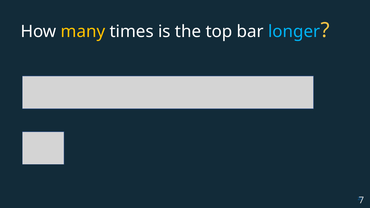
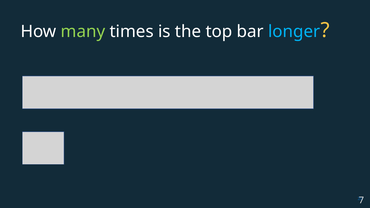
many colour: yellow -> light green (83, 32)
